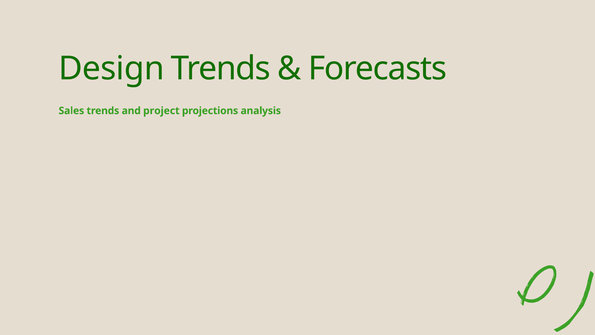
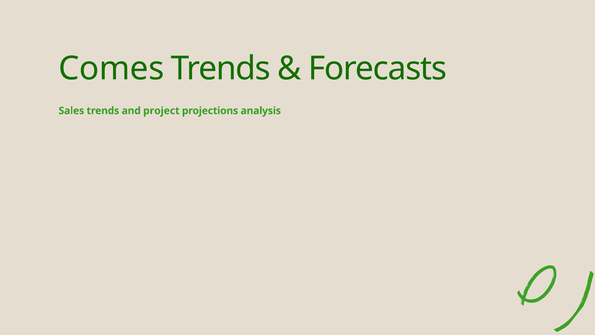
Design: Design -> Comes (111, 69)
